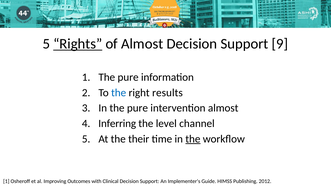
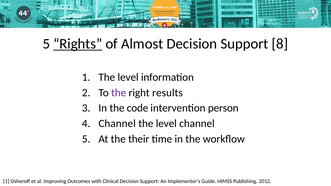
9: 9 -> 8 (280, 44)
1 The pure: pure -> level (128, 77)
the colour: blue -> purple (119, 93)
In the pure: pure -> code (138, 108)
intervention almost: almost -> person (223, 108)
Inferring: Inferring -> Channel (117, 124)
the underline: present -> none (193, 139)
